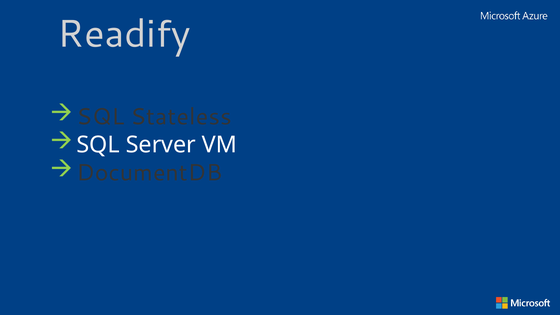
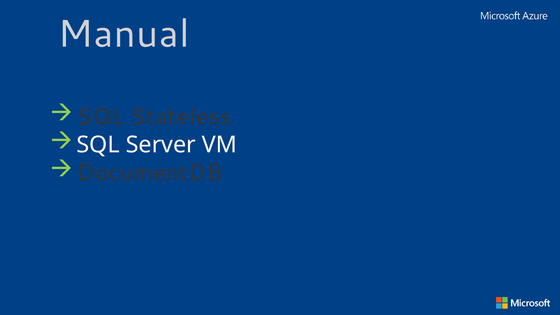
Readify: Readify -> Manual (124, 34)
